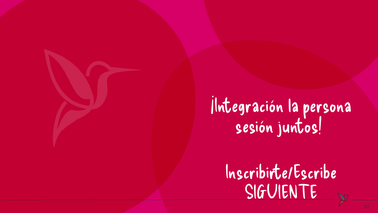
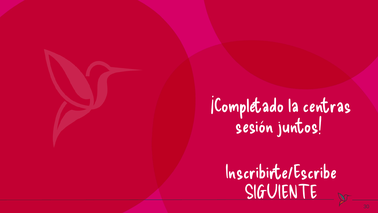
¡Integración: ¡Integración -> ¡Completado (247, 106)
persona: persona -> centras (327, 106)
